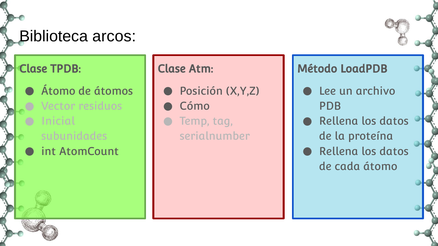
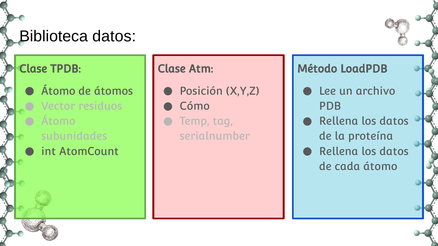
Biblioteca arcos: arcos -> datos (114, 36)
Inicial: Inicial -> Átomo (58, 121)
